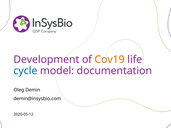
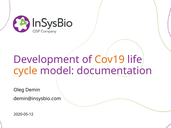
cycle colour: blue -> orange (25, 71)
